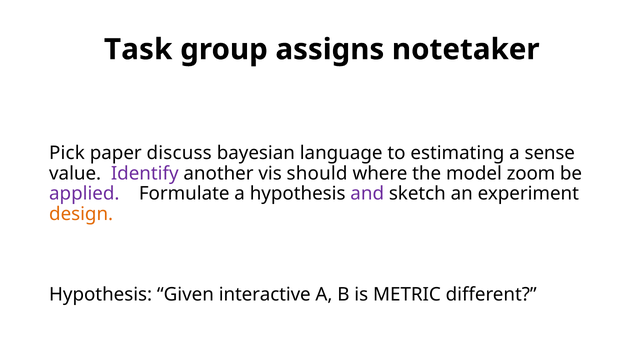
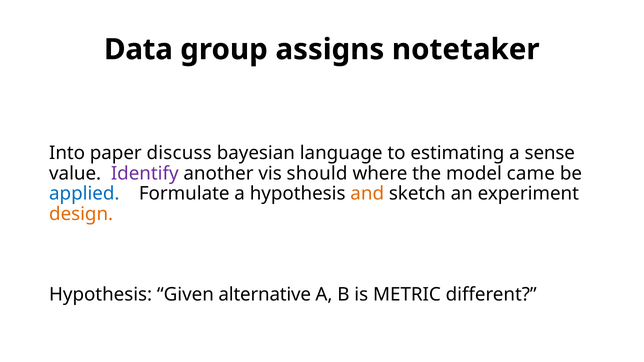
Task: Task -> Data (138, 49)
Pick: Pick -> Into (67, 153)
zoom: zoom -> came (531, 174)
applied colour: purple -> blue (84, 194)
and colour: purple -> orange (367, 194)
interactive: interactive -> alternative (265, 295)
